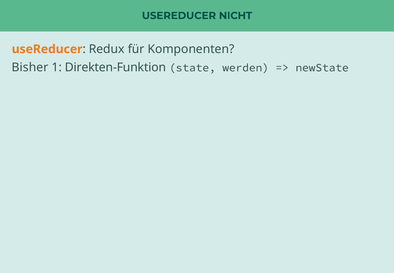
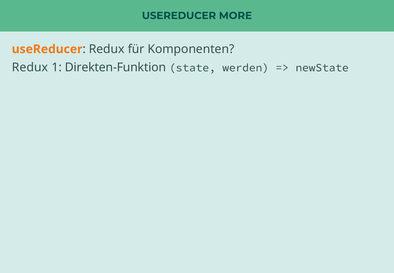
NICHT: NICHT -> MORE (235, 16)
Bisher: Bisher -> Redux (30, 67)
